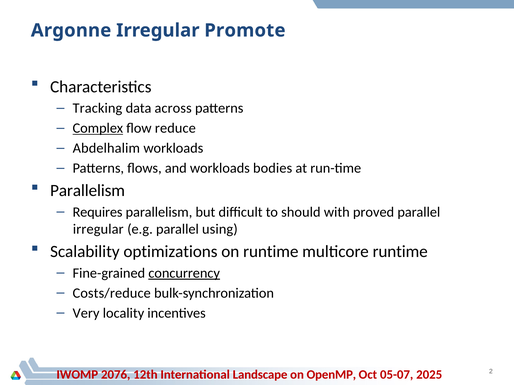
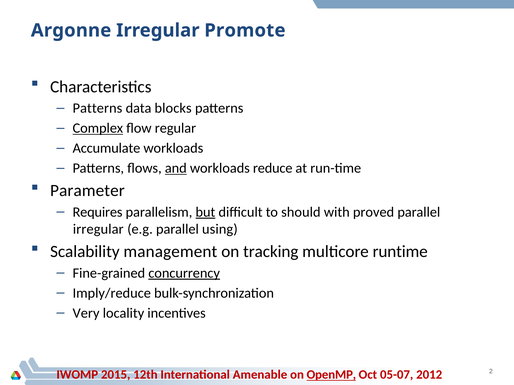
Tracking: Tracking -> Patterns (97, 108)
across: across -> blocks (173, 108)
reduce: reduce -> regular (175, 128)
Abdelhalim: Abdelhalim -> Accumulate (106, 148)
and underline: none -> present (176, 168)
bodies: bodies -> reduce (273, 168)
Parallelism: Parallelism -> Parameter (87, 191)
but underline: none -> present (205, 212)
optimizations: optimizations -> management (170, 252)
on runtime: runtime -> tracking (271, 252)
Costs/reduce: Costs/reduce -> Imply/reduce (112, 293)
2076: 2076 -> 2015 (116, 375)
Landscape: Landscape -> Amenable (260, 375)
OpenMP underline: none -> present (331, 375)
2025: 2025 -> 2012 (429, 375)
